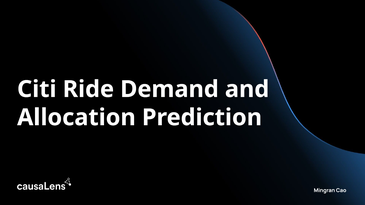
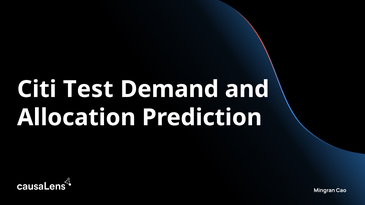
Ride: Ride -> Test (88, 89)
